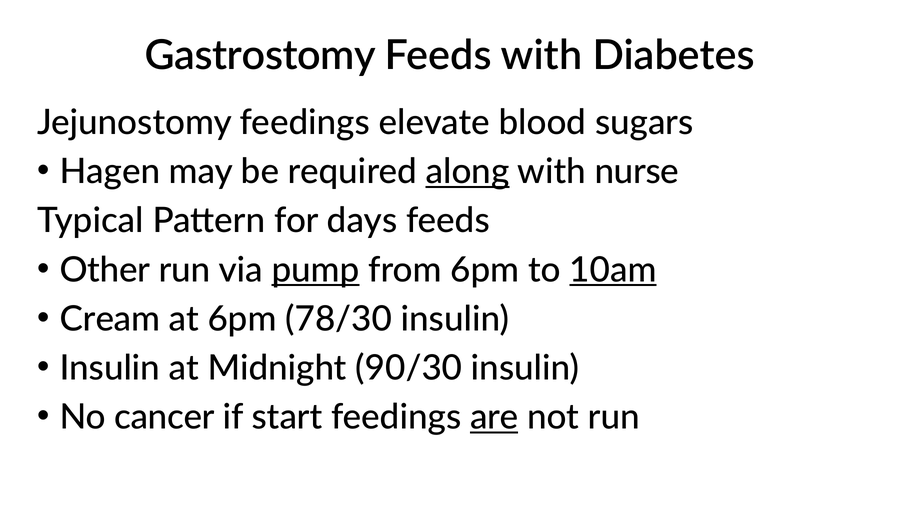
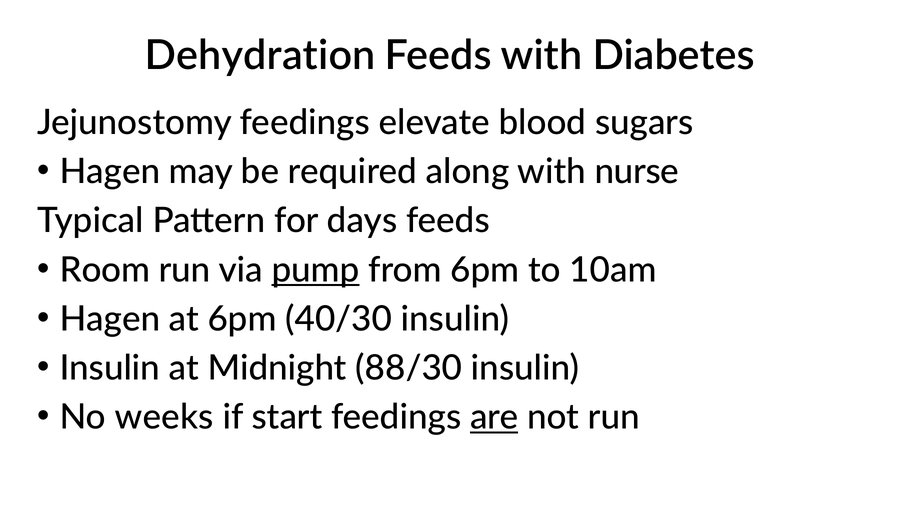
Gastrostomy: Gastrostomy -> Dehydration (260, 56)
along underline: present -> none (468, 172)
Other: Other -> Room (105, 270)
10am underline: present -> none (613, 270)
Cream: Cream -> Hagen (110, 319)
78/30: 78/30 -> 40/30 (339, 319)
90/30: 90/30 -> 88/30 (409, 369)
cancer: cancer -> weeks (164, 418)
